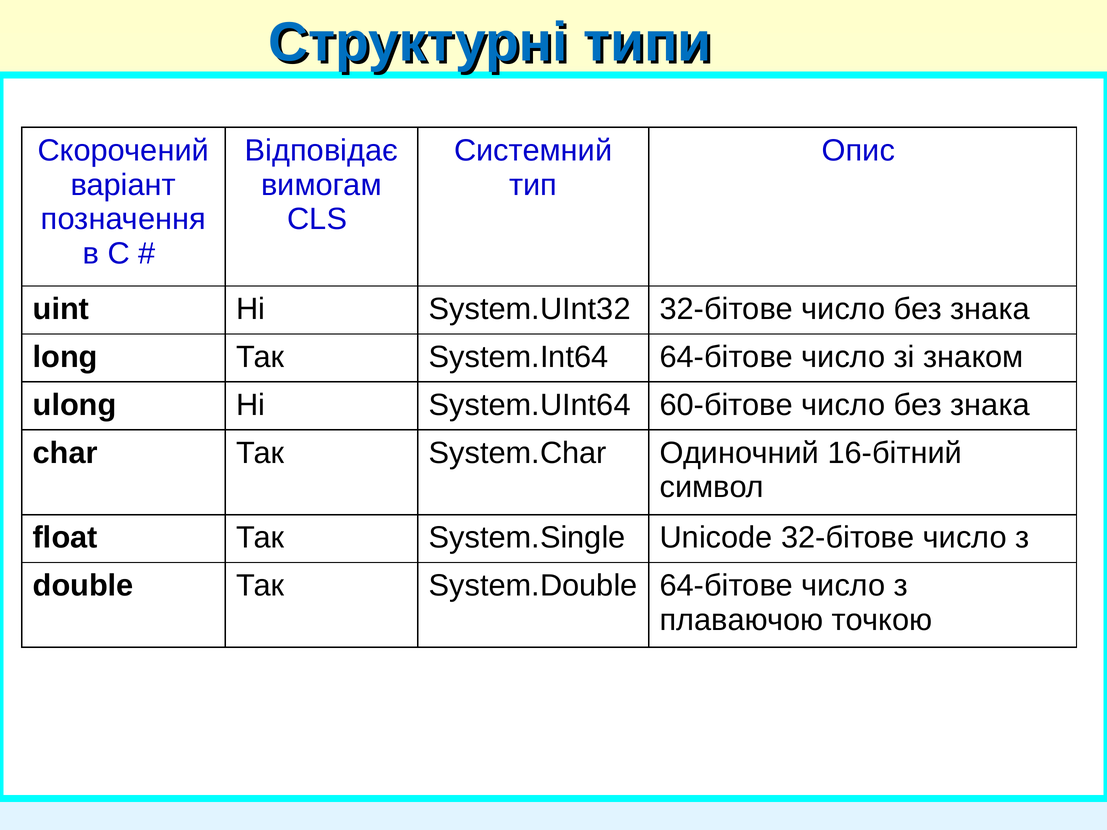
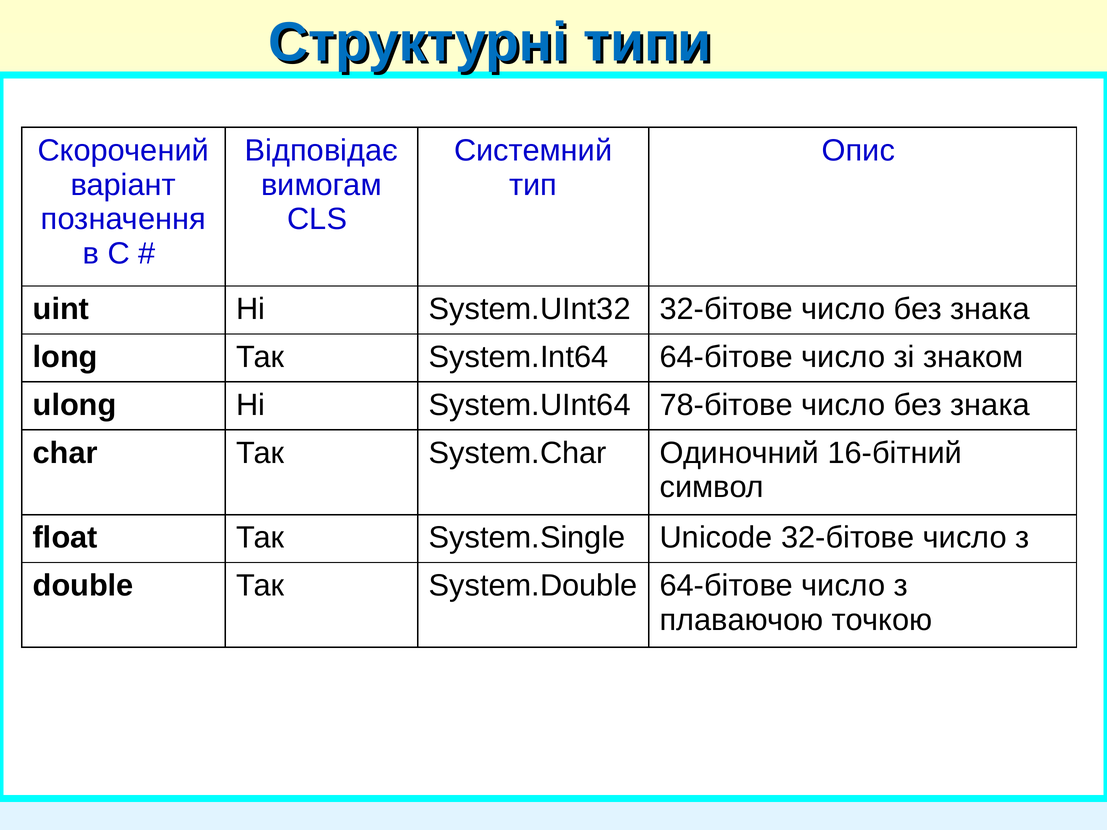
60-бітове: 60-бітове -> 78-бітове (726, 405)
